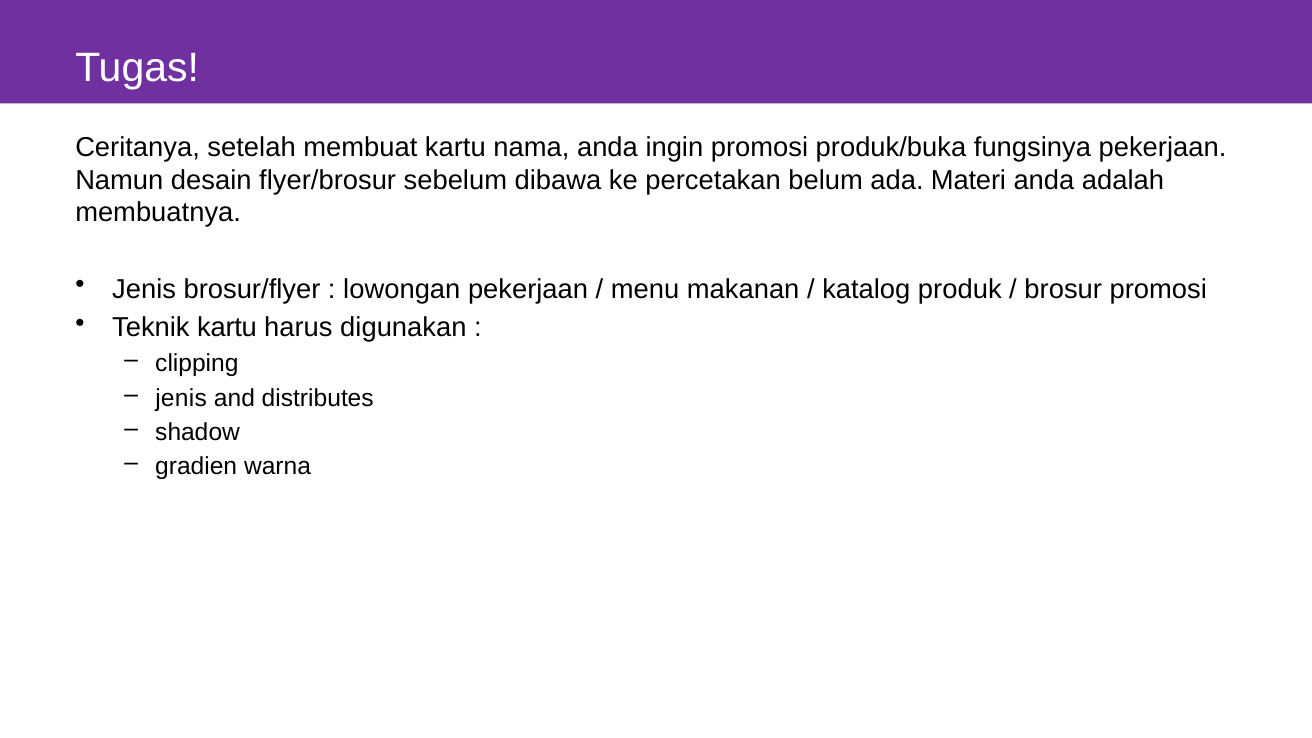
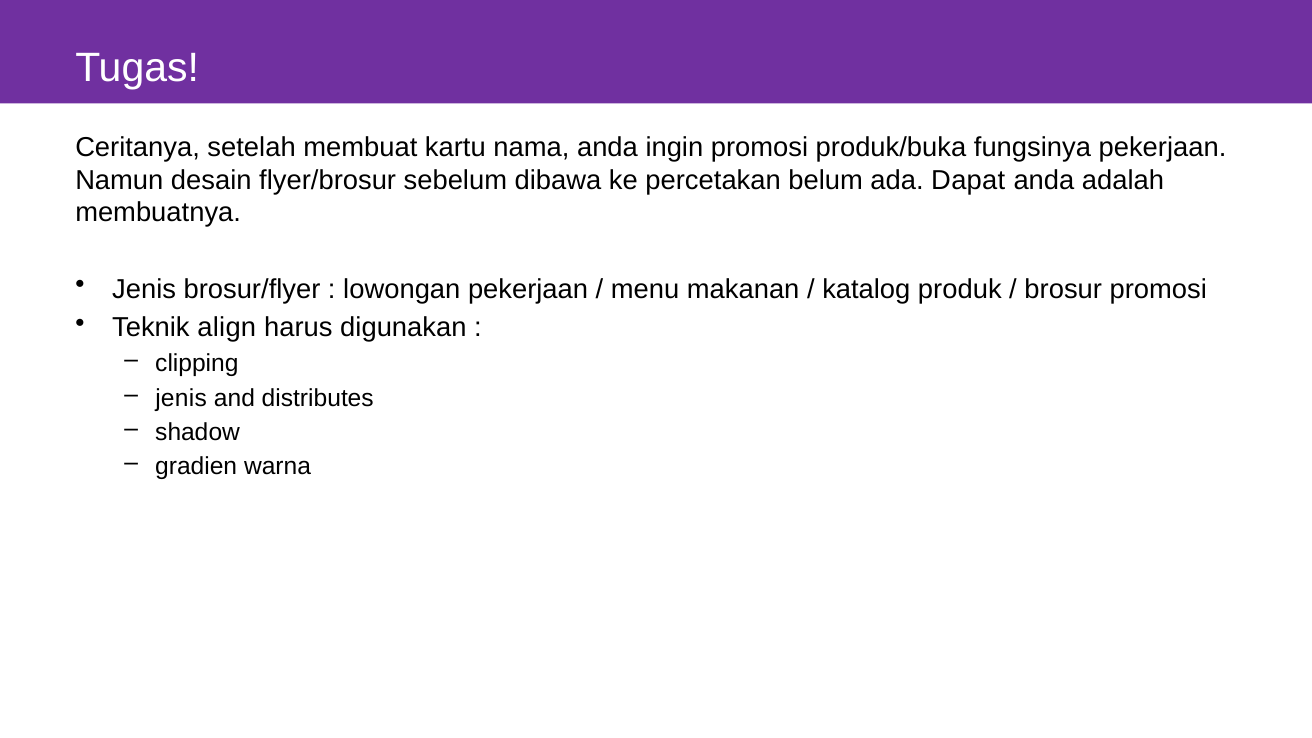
Materi: Materi -> Dapat (968, 180)
Teknik kartu: kartu -> align (227, 328)
